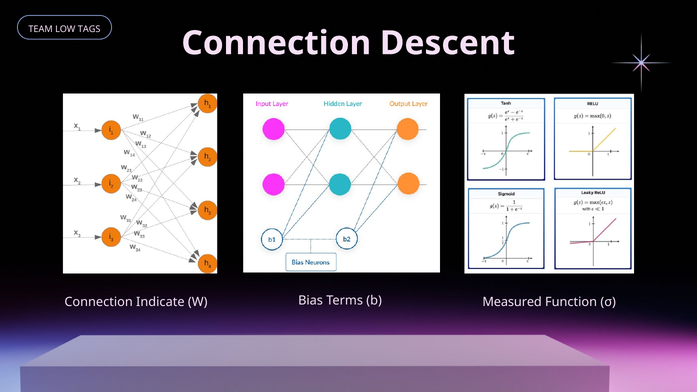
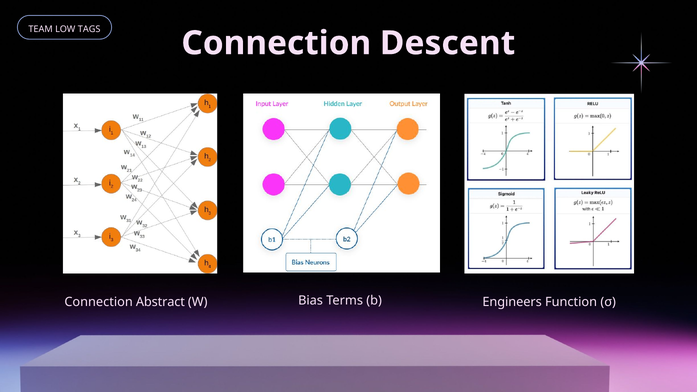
Indicate: Indicate -> Abstract (160, 302)
Measured: Measured -> Engineers (512, 302)
